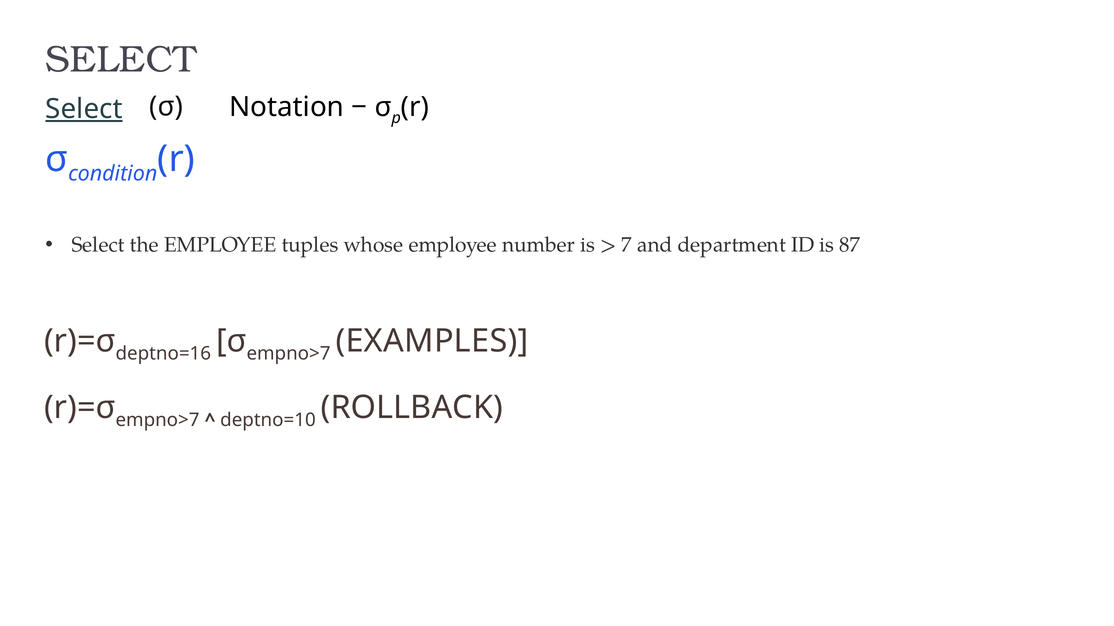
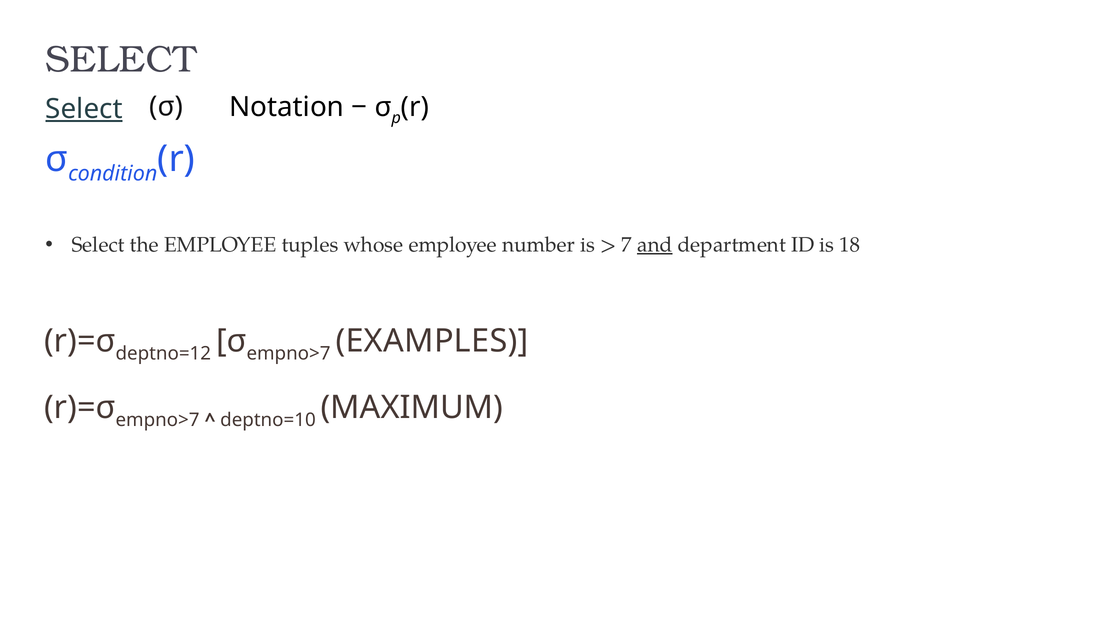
and underline: none -> present (655, 245)
87: 87 -> 18 (850, 245)
deptno=16: deptno=16 -> deptno=12 (163, 354)
ROLLBACK: ROLLBACK -> MAXIMUM (412, 408)
